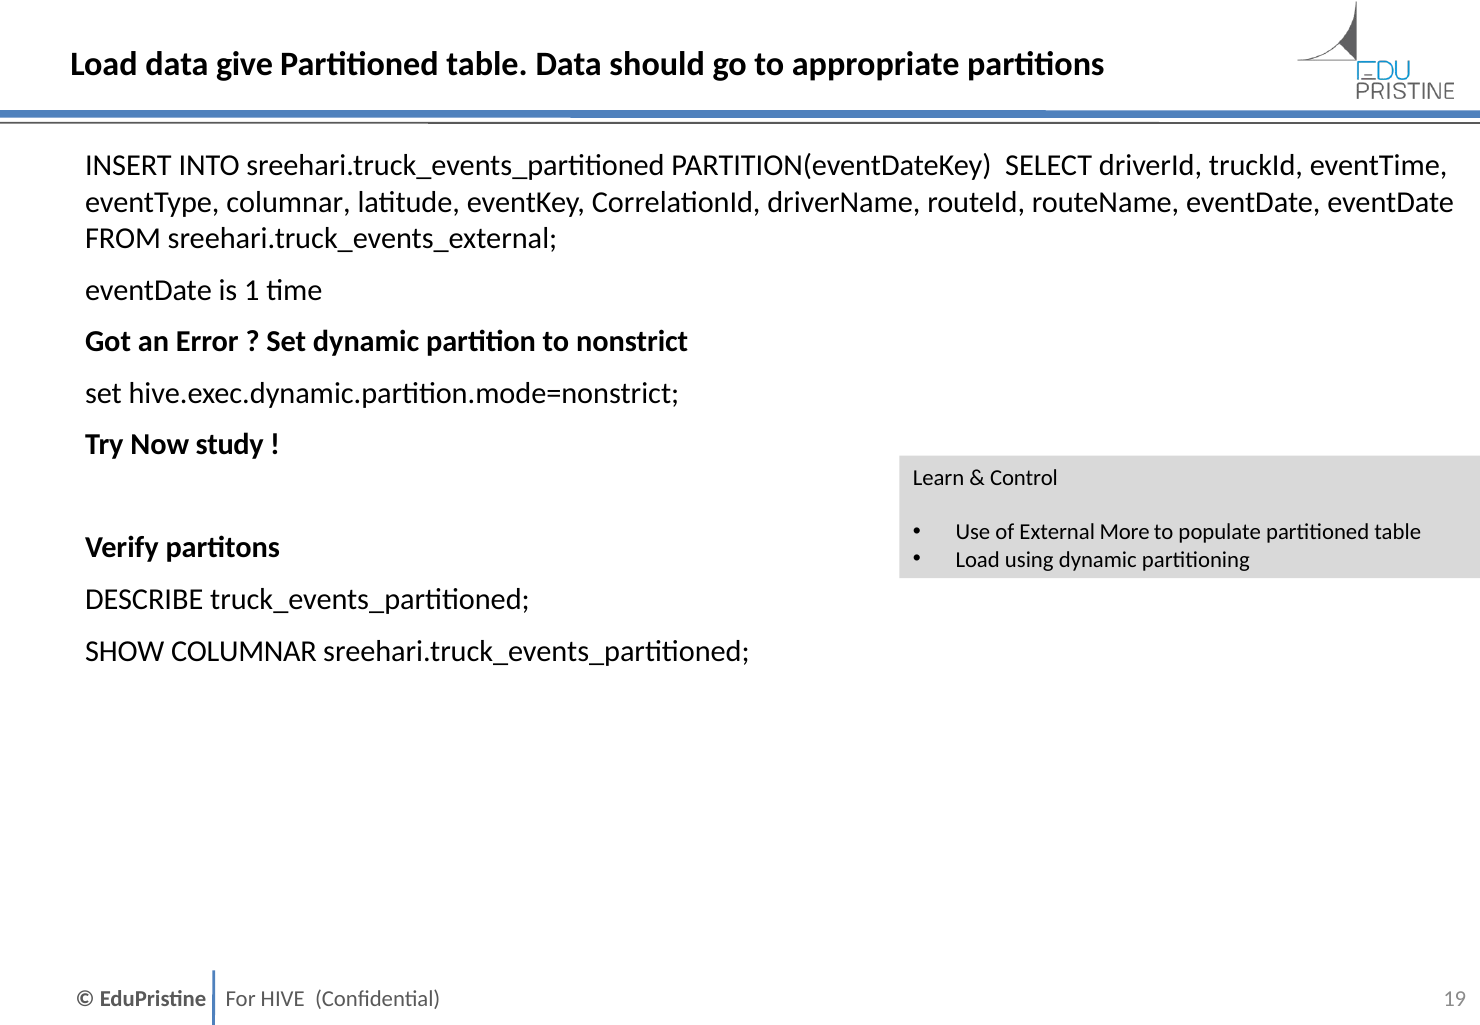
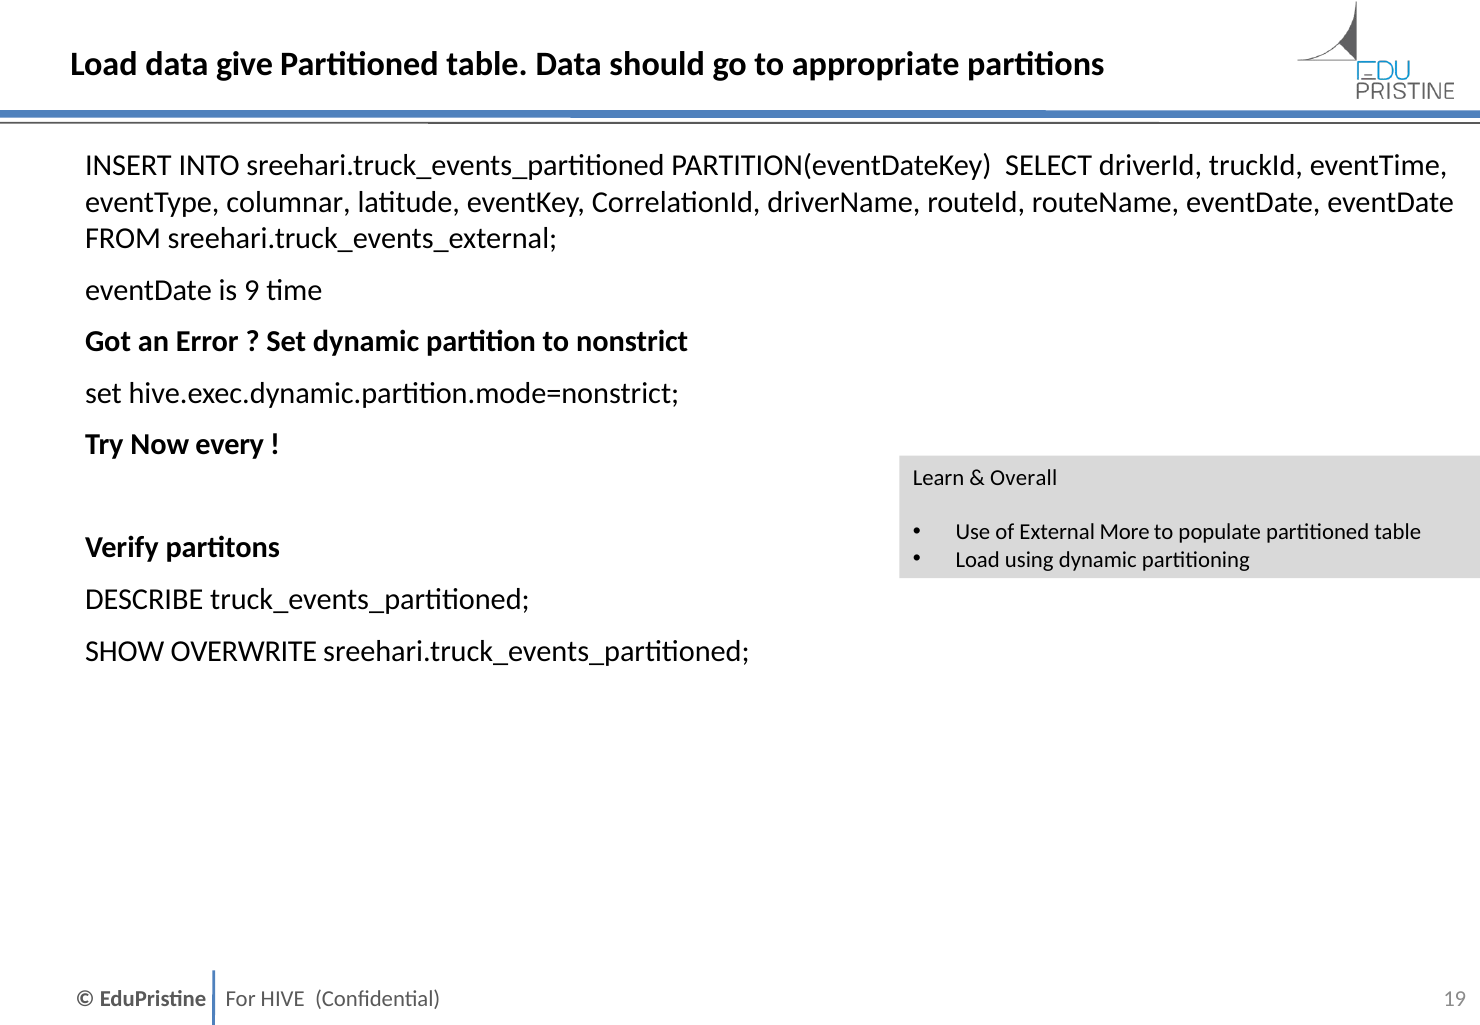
1: 1 -> 9 (252, 290)
study: study -> every (230, 445)
Control: Control -> Overall (1024, 477)
SHOW COLUMNAR: COLUMNAR -> OVERWRITE (244, 651)
